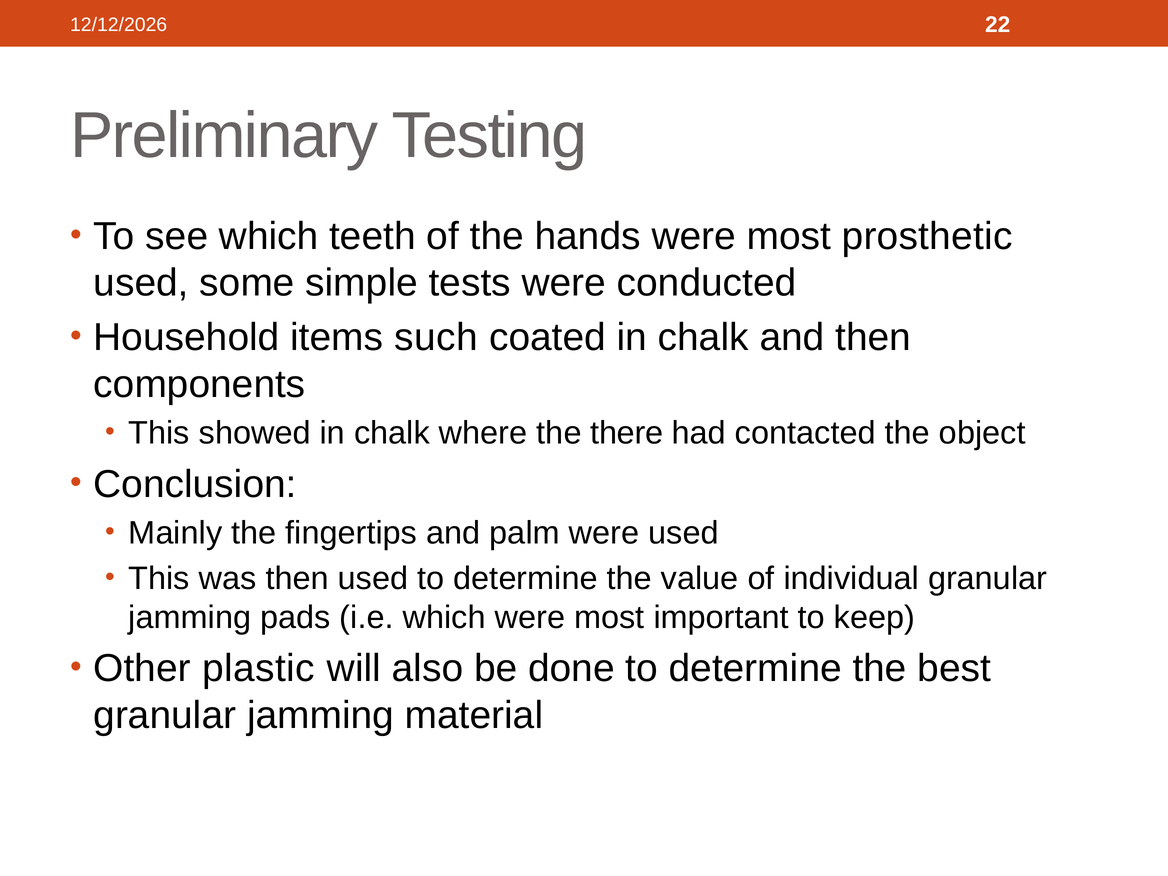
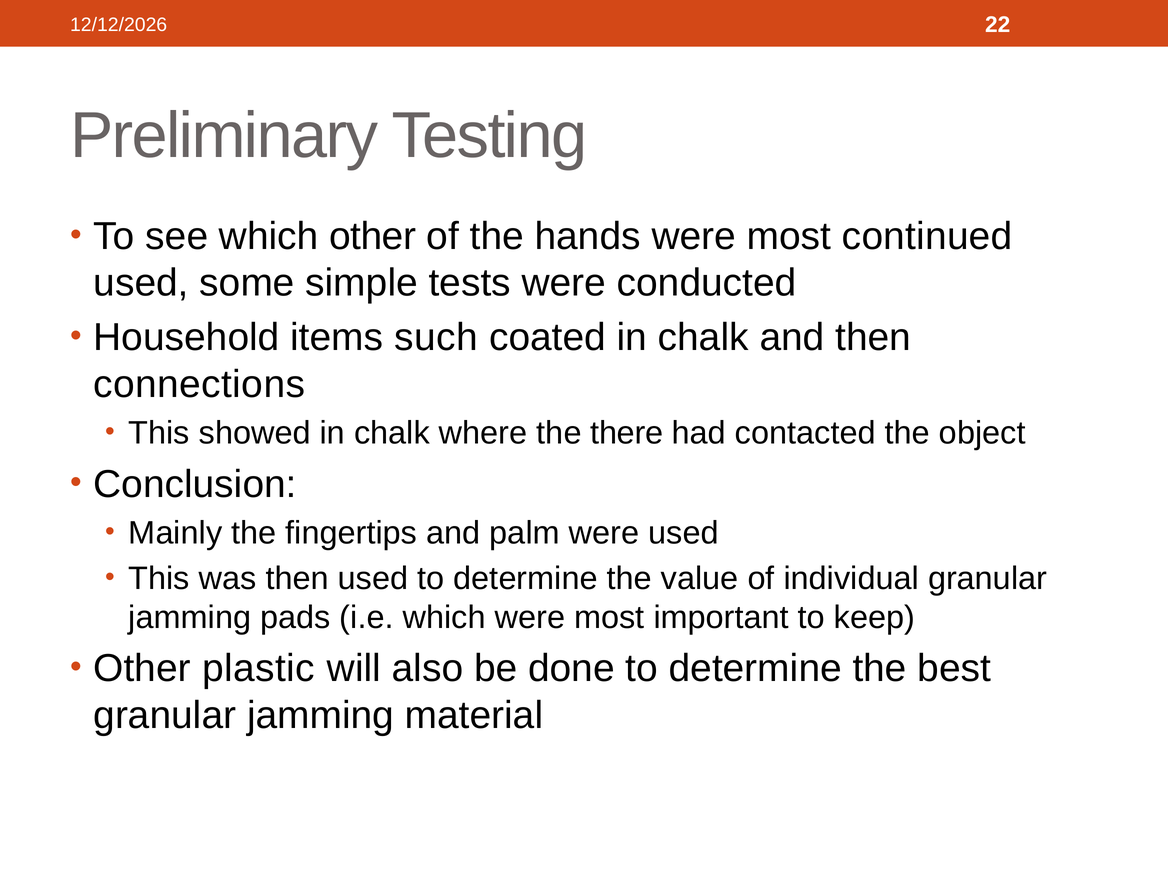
which teeth: teeth -> other (373, 236)
prosthetic: prosthetic -> continued (927, 236)
components: components -> connections (199, 384)
